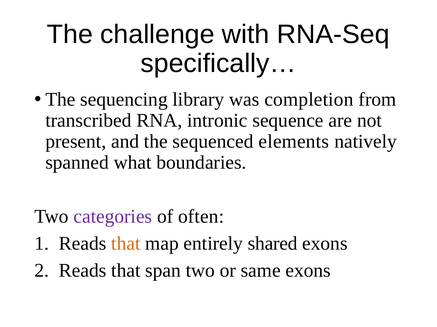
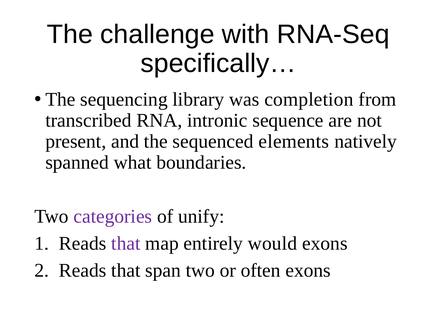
often: often -> unify (201, 217)
that colour: orange -> purple (126, 244)
shared: shared -> would (272, 244)
same: same -> often (261, 271)
